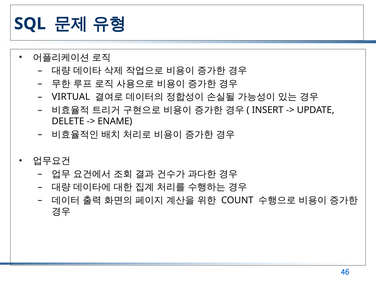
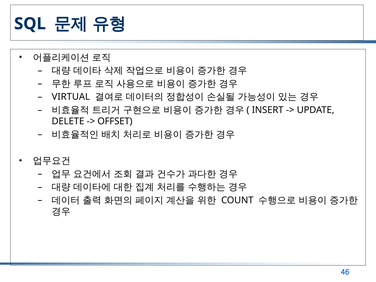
ENAME: ENAME -> OFFSET (115, 121)
